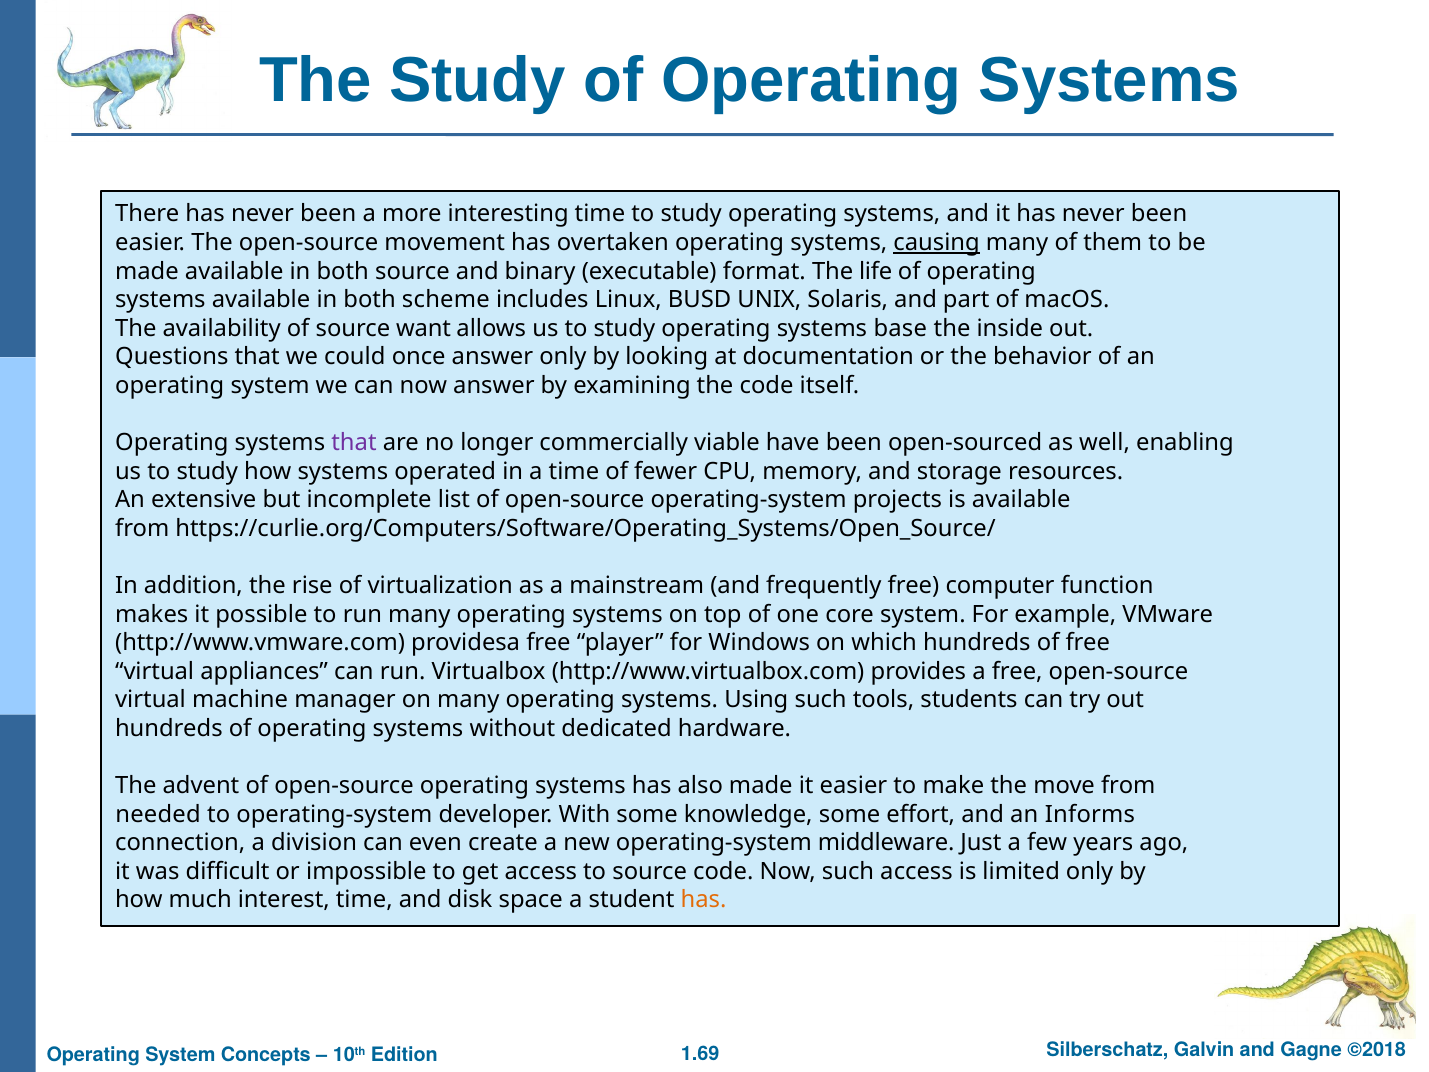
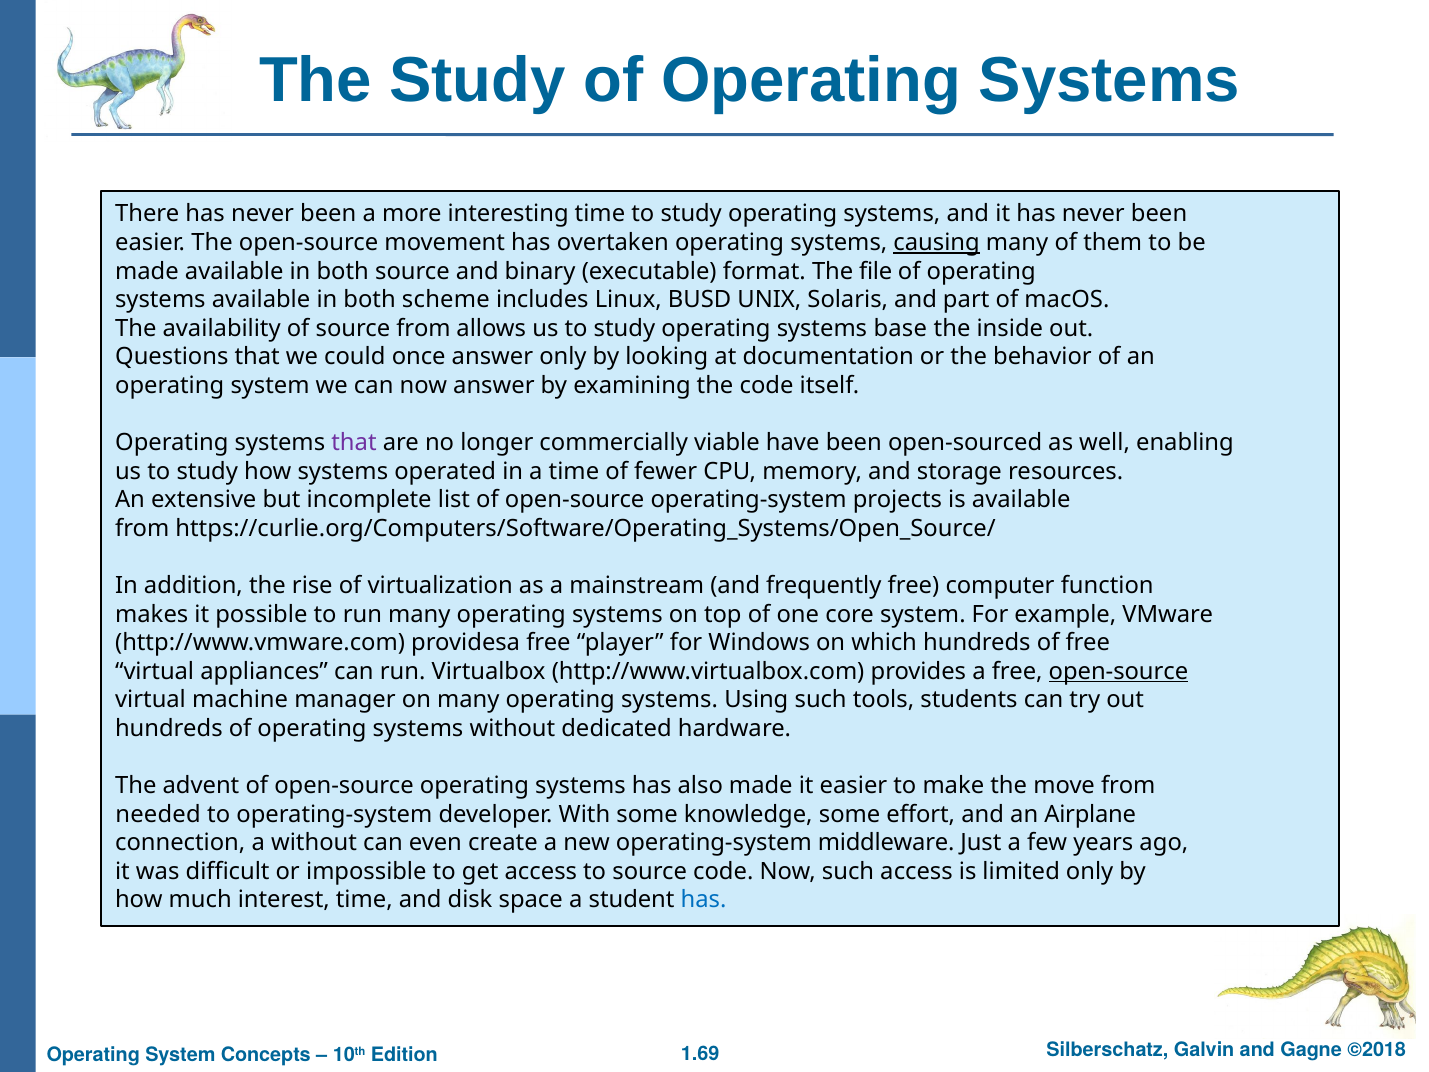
life: life -> file (876, 271)
source want: want -> from (424, 328)
open-source underline: none -> present (1118, 671)
Informs: Informs -> Airplane (1090, 814)
a division: division -> without (314, 843)
has colour: orange -> blue (704, 900)
